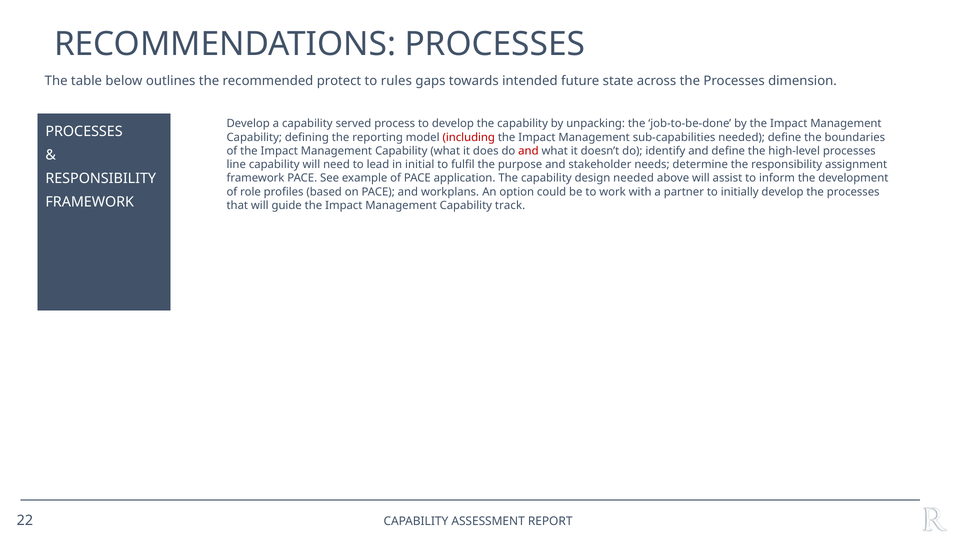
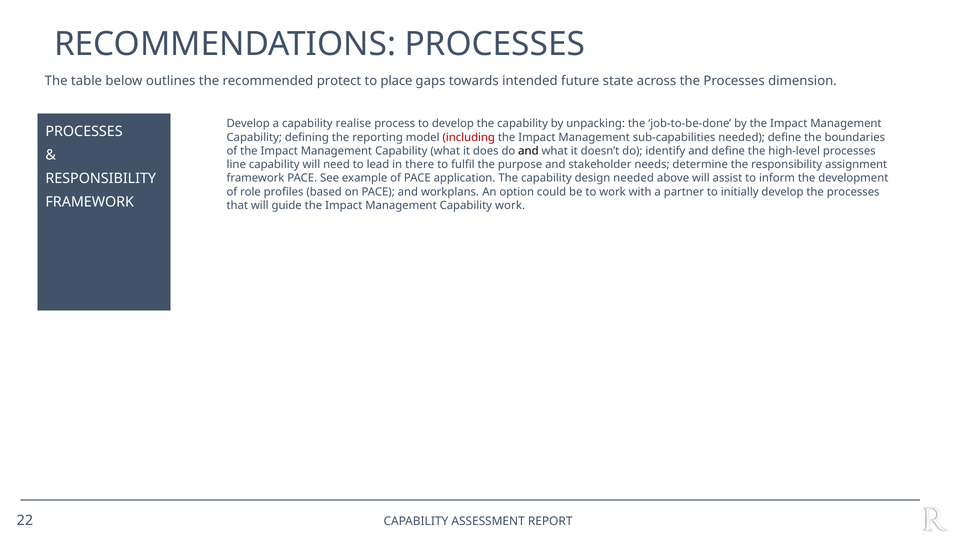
rules: rules -> place (396, 81)
served: served -> realise (353, 124)
and colour: red -> black (528, 151)
initial: initial -> there (420, 165)
Capability track: track -> work (510, 205)
